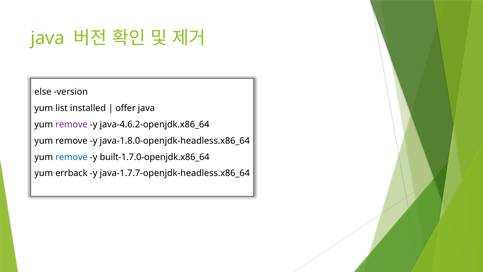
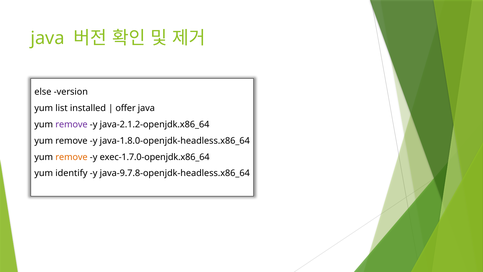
java-4.6.2-openjdk.x86_64: java-4.6.2-openjdk.x86_64 -> java-2.1.2-openjdk.x86_64 (155, 124)
remove colour: blue -> orange (71, 157)
built-1.7.0-openjdk.x86_64: built-1.7.0-openjdk.x86_64 -> exec-1.7.0-openjdk.x86_64 (155, 157)
errback: errback -> identify (71, 173)
java-1.7.7-openjdk-headless.x86_64: java-1.7.7-openjdk-headless.x86_64 -> java-9.7.8-openjdk-headless.x86_64 (175, 173)
